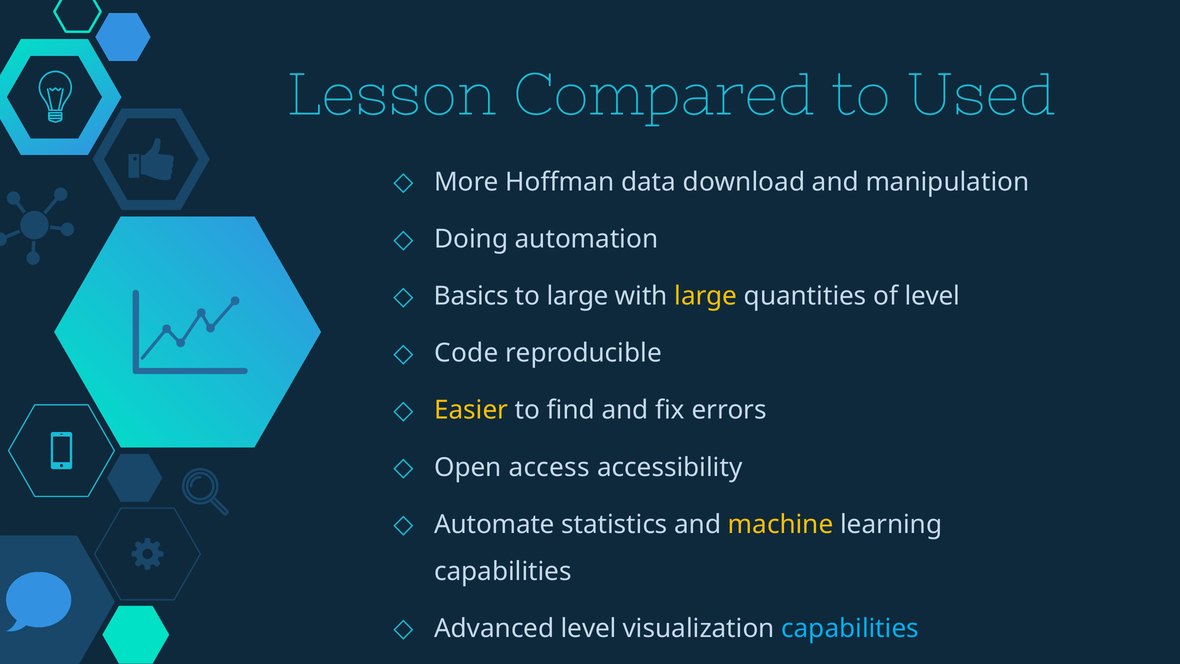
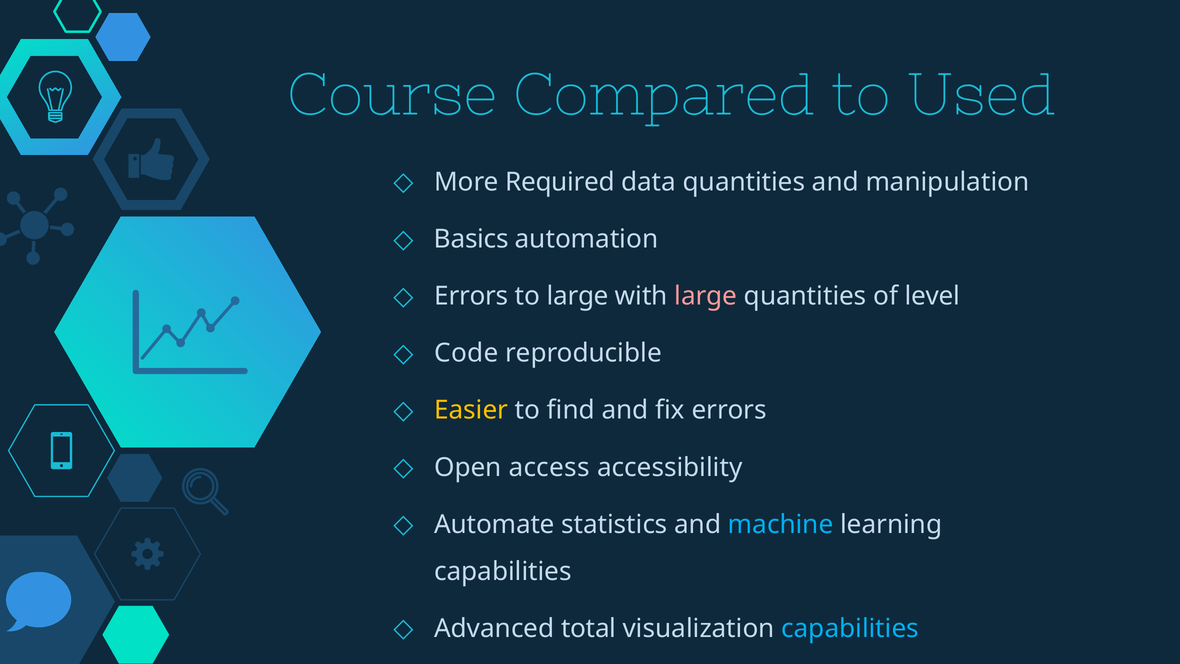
Lesson: Lesson -> Course (392, 95)
Hoffman: Hoffman -> Required (560, 182)
data download: download -> quantities (744, 182)
Doing: Doing -> Basics (471, 239)
Basics: Basics -> Errors (471, 296)
large colour: yellow -> pink (706, 296)
machine colour: yellow -> light blue (781, 524)
Advanced level: level -> total (589, 628)
